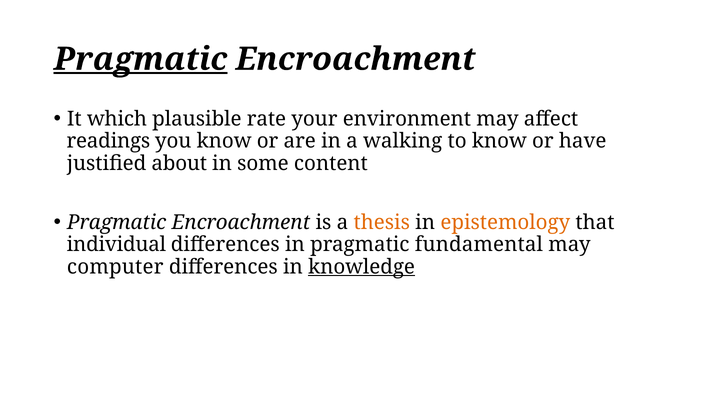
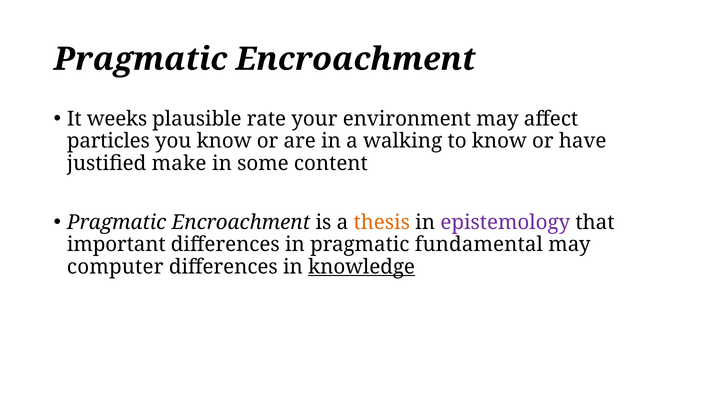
Pragmatic underline: present -> none (141, 59)
which: which -> weeks (117, 119)
readings: readings -> particles (108, 141)
about: about -> make (179, 164)
epistemology colour: orange -> purple (505, 223)
individual: individual -> important (116, 245)
